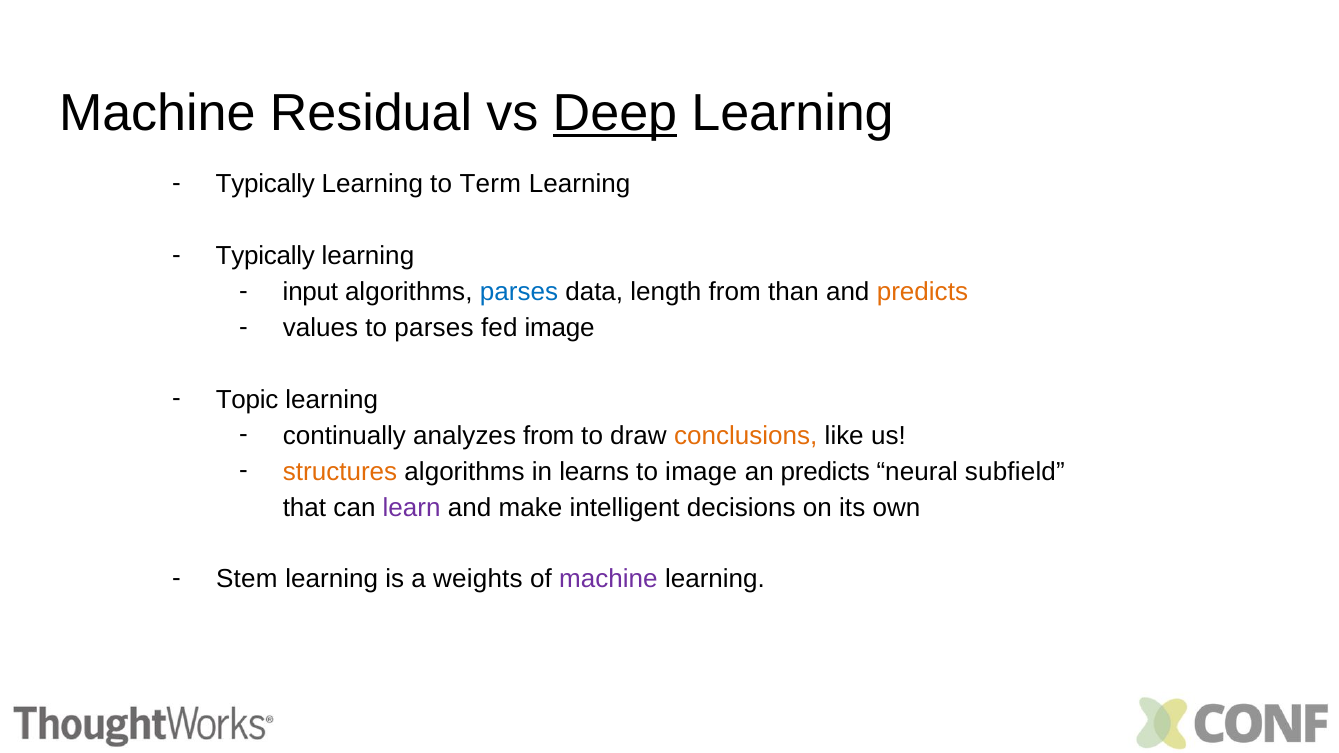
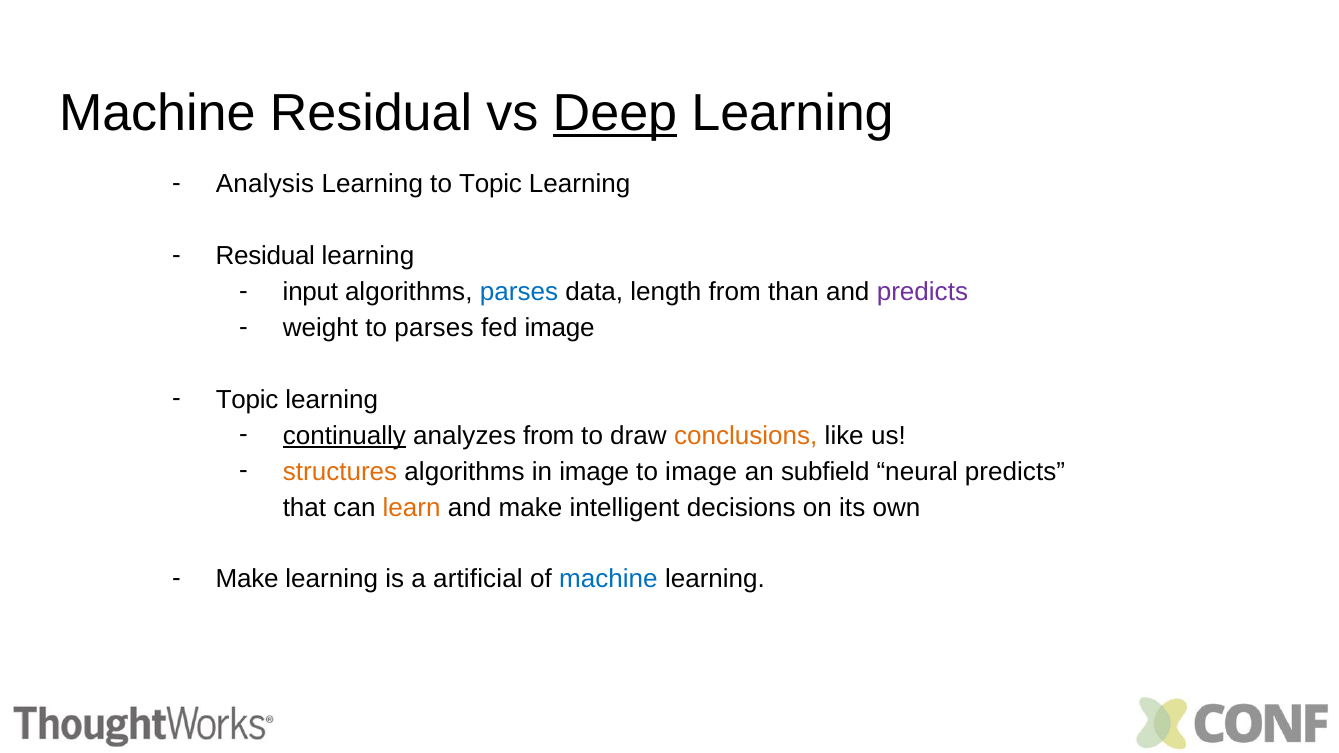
Typically: Typically -> Analysis (265, 184)
to Term: Term -> Topic (491, 184)
Typically: Typically -> Residual (265, 256)
predicts colour: orange -> purple (922, 292)
values: values -> weight (320, 328)
continually underline: none -> present (344, 436)
in learns: learns -> image (594, 472)
an predicts: predicts -> subfield (825, 472)
neural subfield: subfield -> predicts (1015, 472)
learn colour: purple -> orange (412, 508)
Stem: Stem -> Make (247, 579)
weights: weights -> artificial (478, 579)
machine colour: purple -> blue (608, 579)
